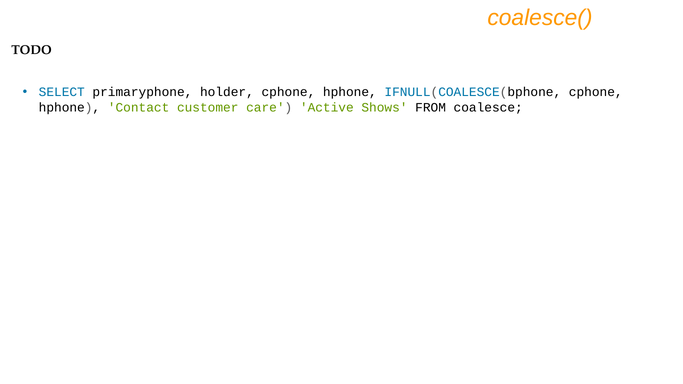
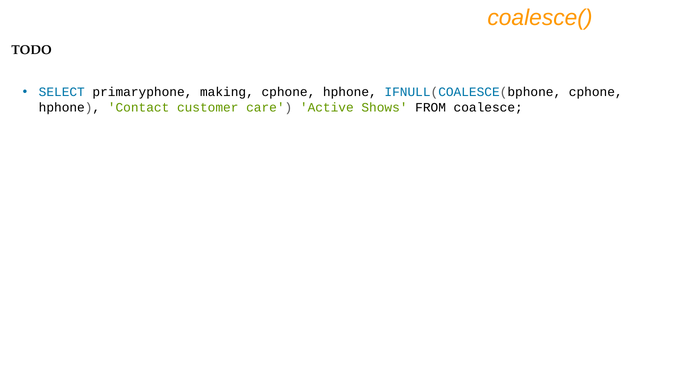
holder: holder -> making (227, 92)
